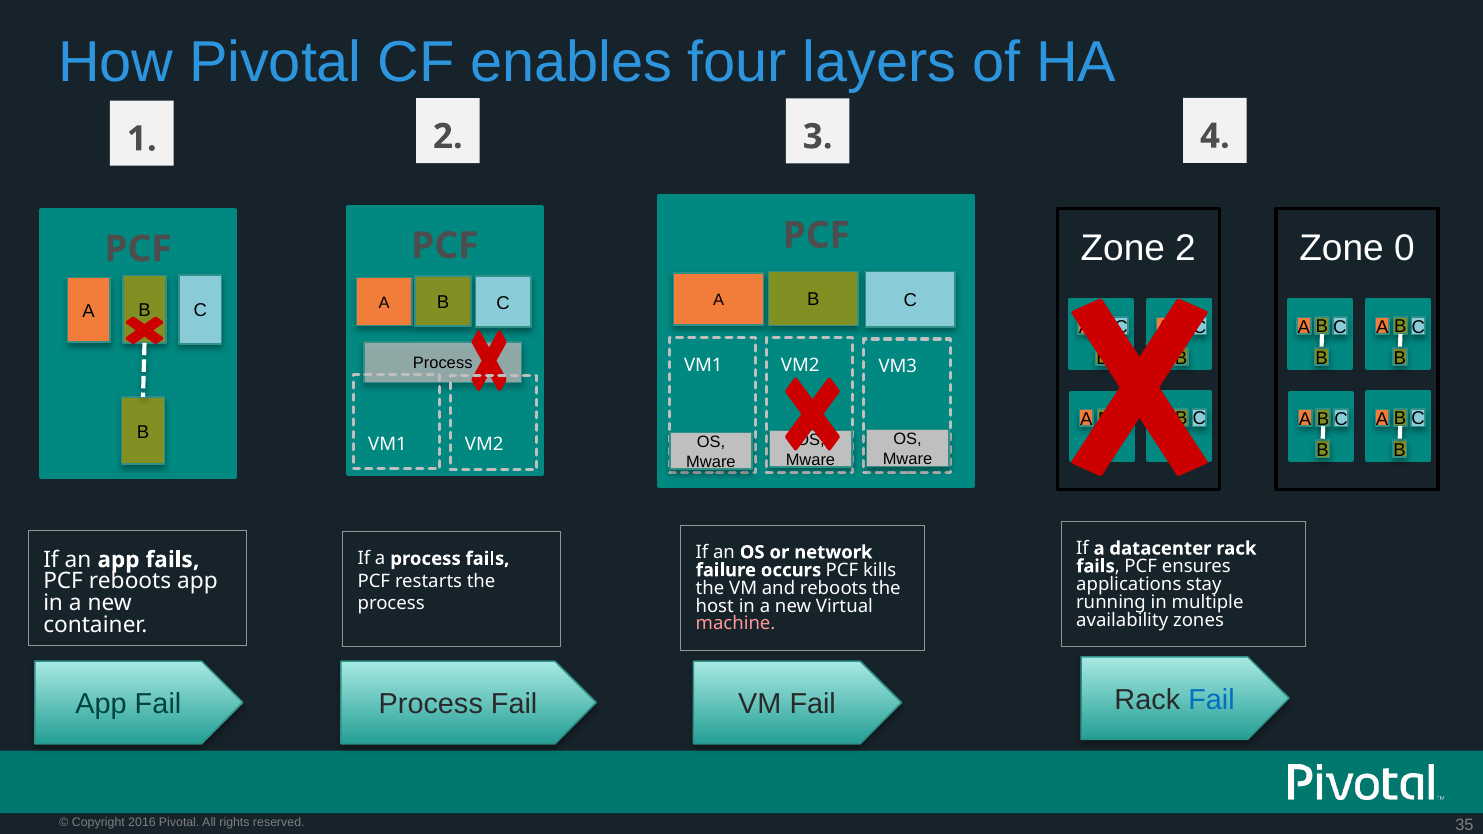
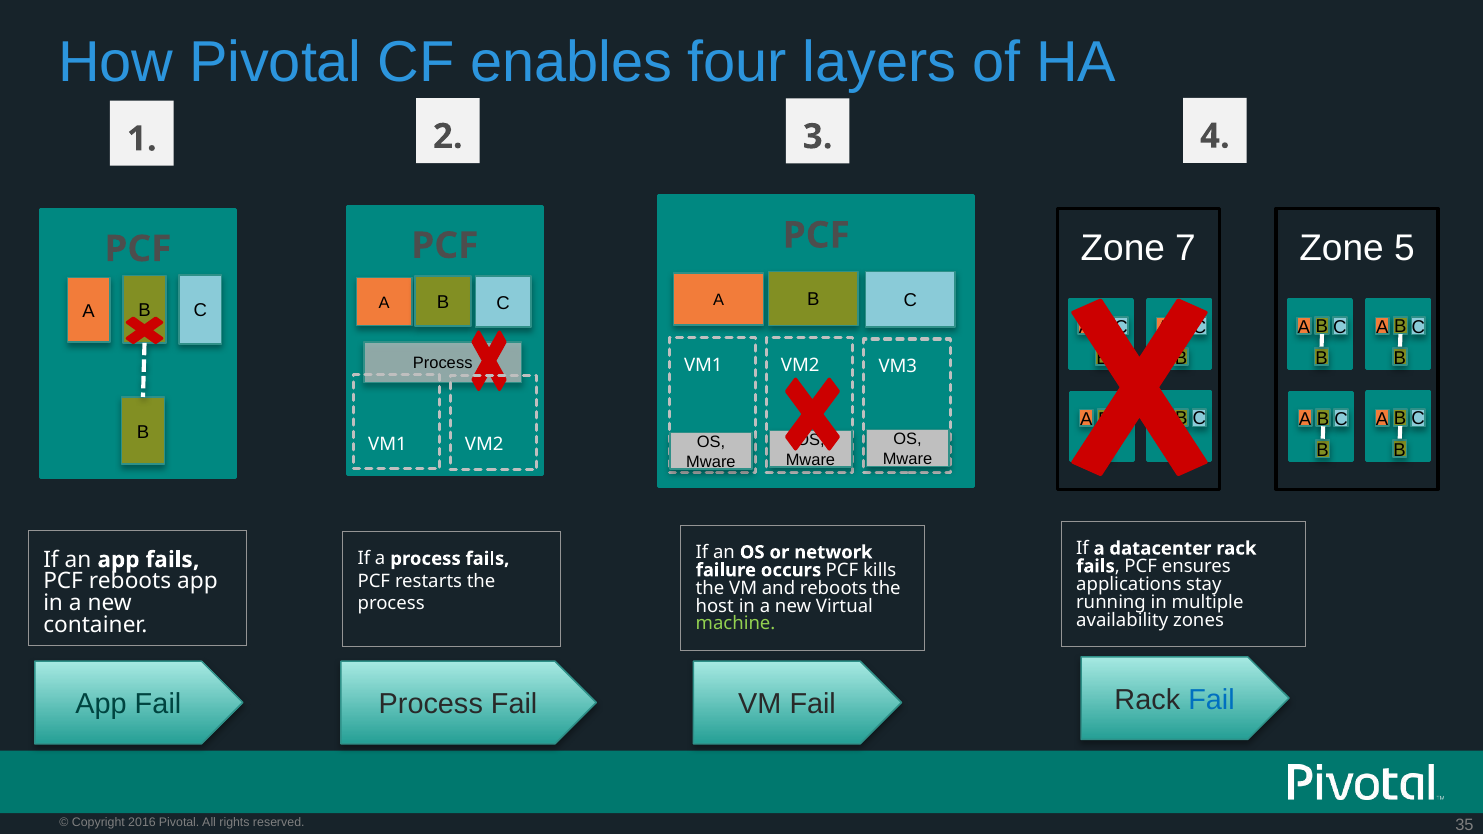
Zone 2: 2 -> 7 (1185, 248)
0: 0 -> 5 (1404, 248)
machine colour: pink -> light green (736, 624)
